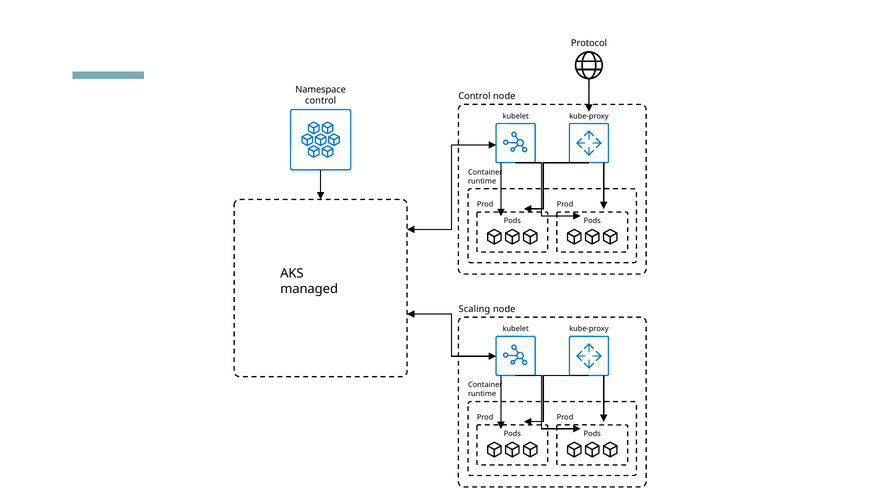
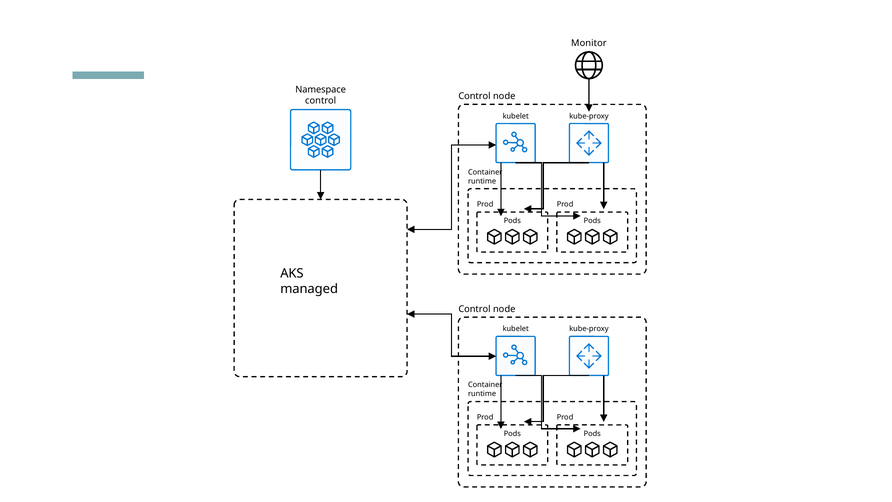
Protocol: Protocol -> Monitor (589, 43)
Scaling: Scaling -> Control (474, 309)
